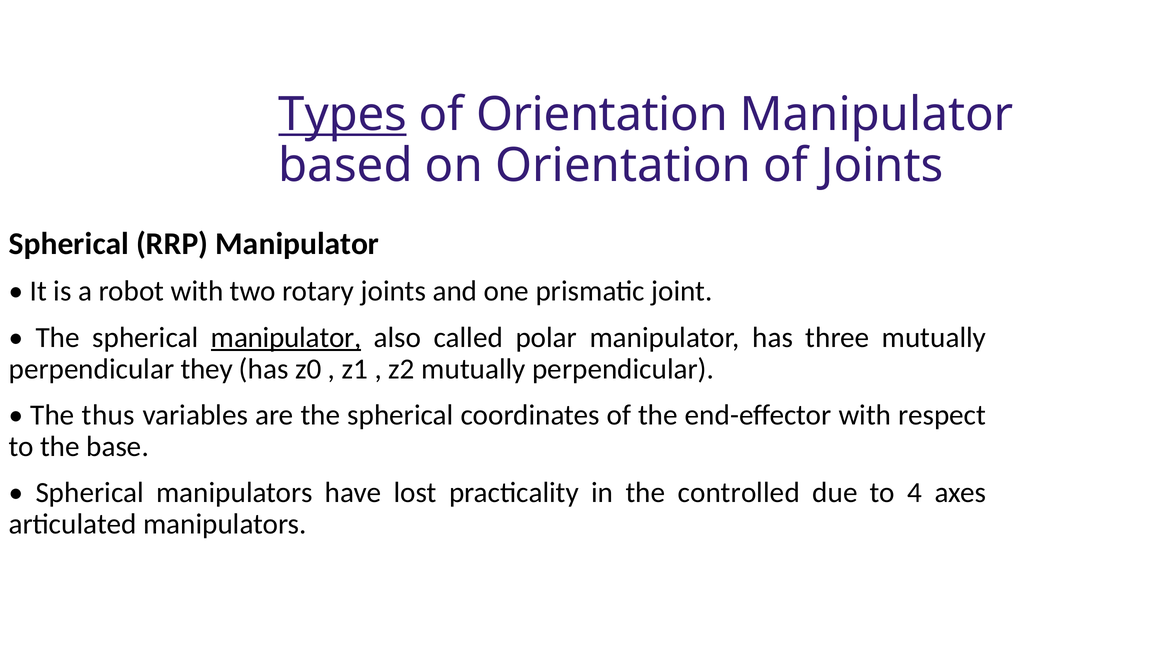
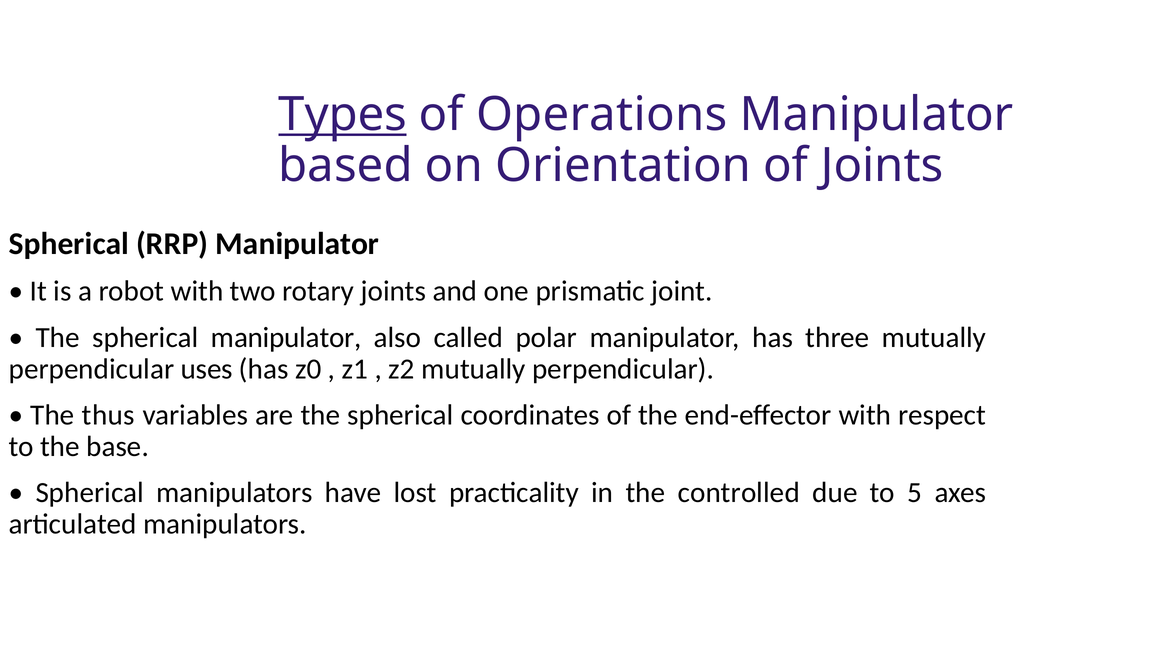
of Orientation: Orientation -> Operations (602, 114)
manipulator underline: present -> none (286, 337)
they: they -> uses (207, 369)
4: 4 -> 5 (915, 492)
